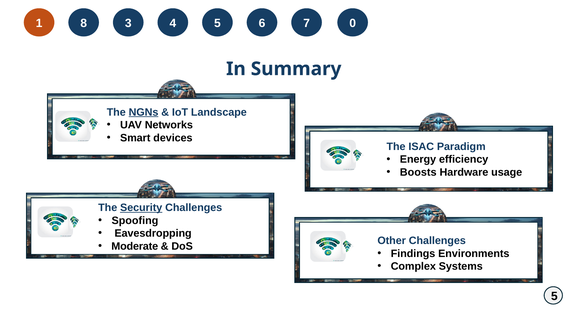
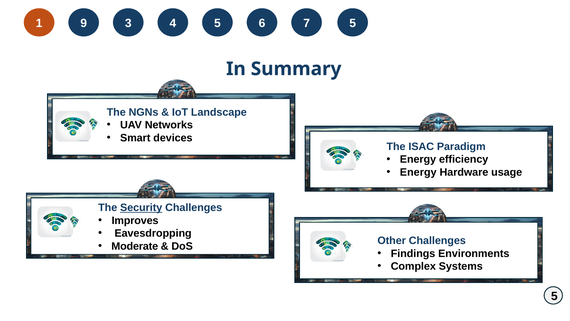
8: 8 -> 9 (84, 23)
7 0: 0 -> 5 (353, 23)
NGNs underline: present -> none (144, 112)
Boosts: Boosts -> Energy (418, 172)
Spoofing: Spoofing -> Improves (135, 220)
